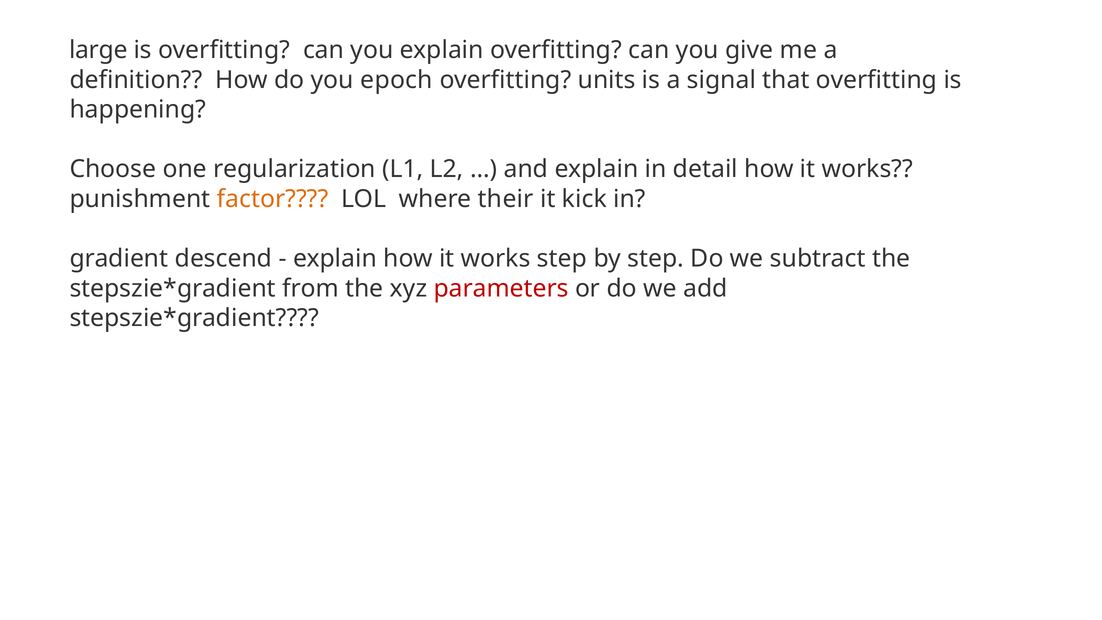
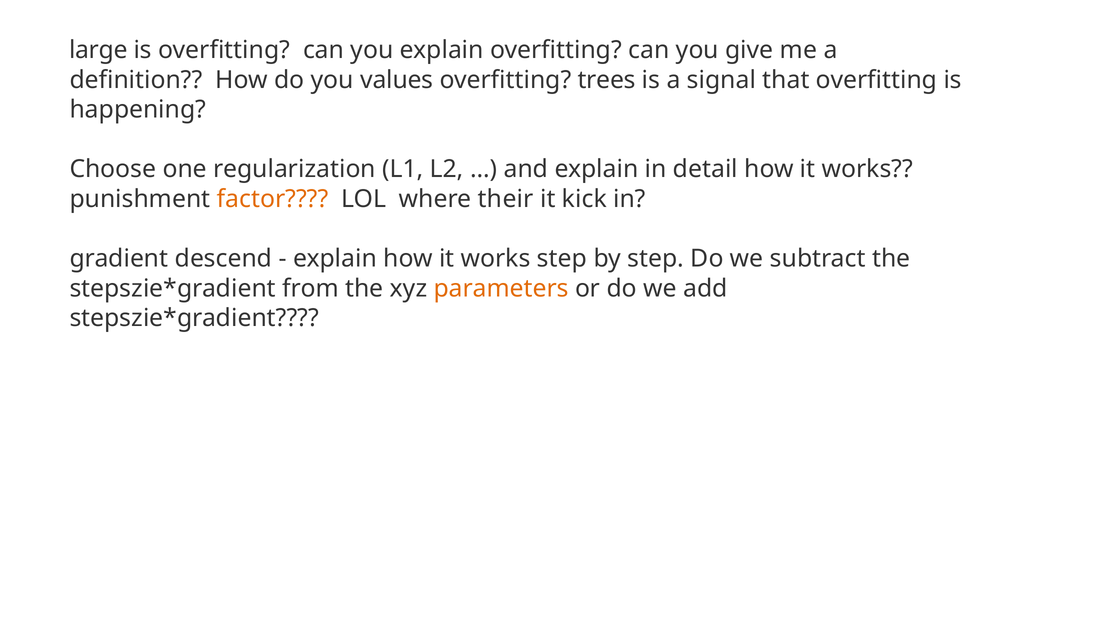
epoch: epoch -> values (397, 80)
units: units -> trees (607, 80)
parameters colour: red -> orange (501, 288)
